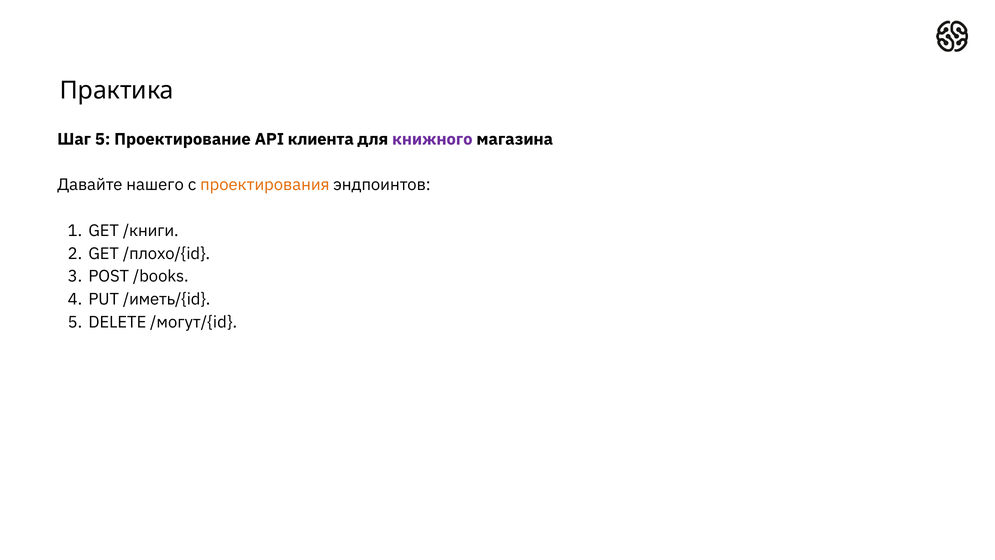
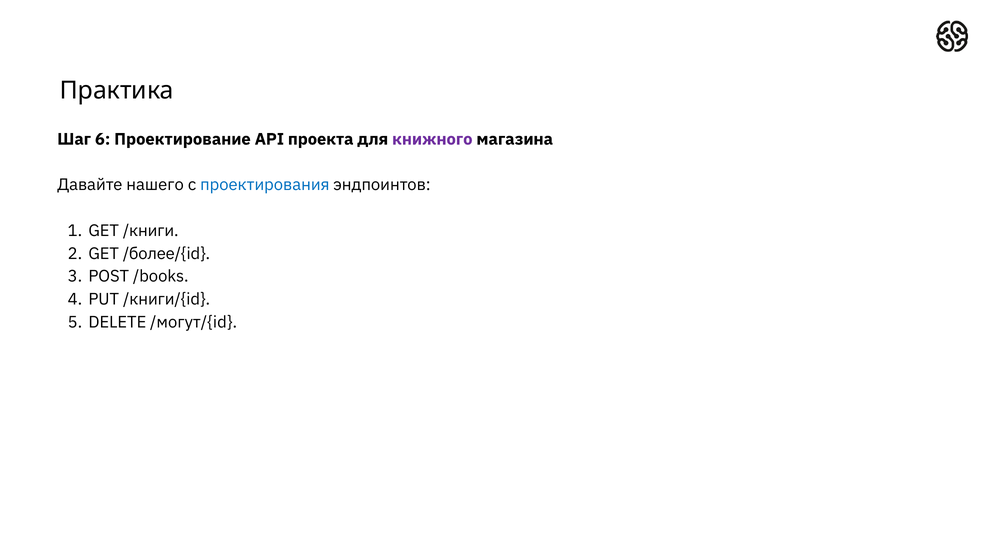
Шаг 5: 5 -> 6 (103, 139)
клиента: клиента -> проекта (321, 139)
проектирования colour: orange -> blue (265, 185)
/плохо/{id: /плохо/{id -> /более/{id (166, 254)
/иметь/{id: /иметь/{id -> /книги/{id (167, 299)
